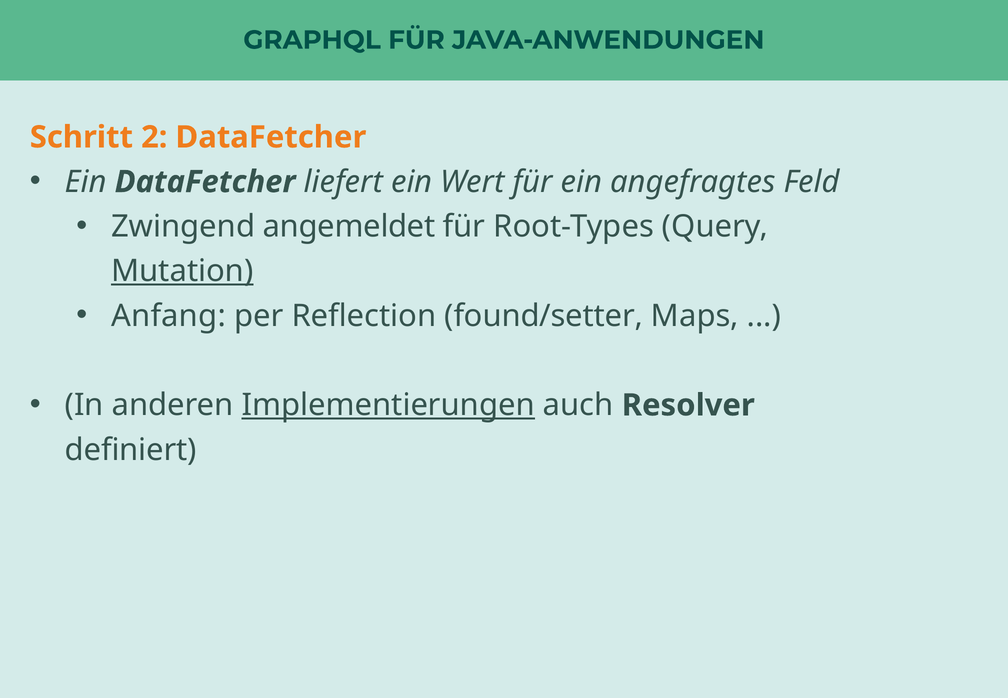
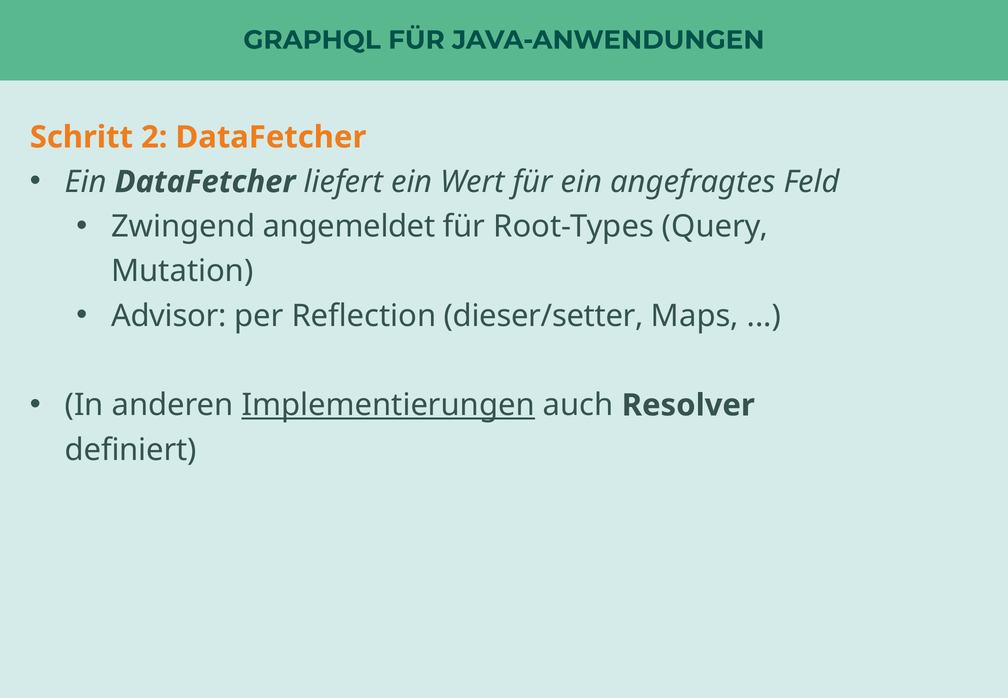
Mutation underline: present -> none (182, 271)
Anfang: Anfang -> Advisor (169, 316)
found/setter: found/setter -> dieser/setter (544, 316)
